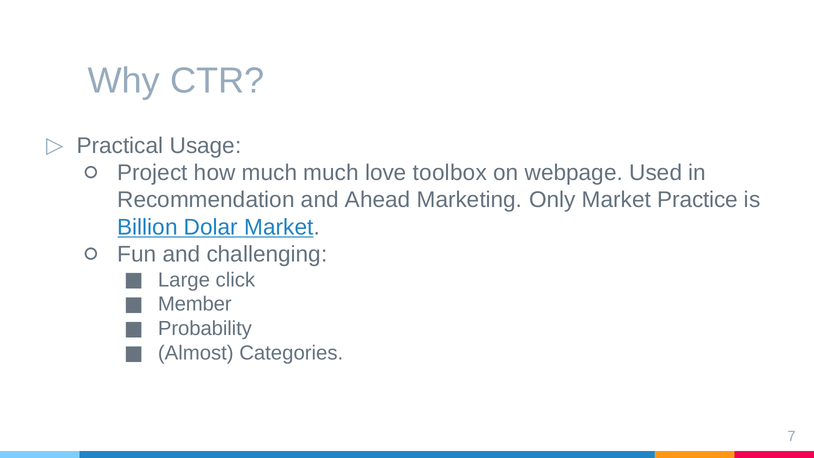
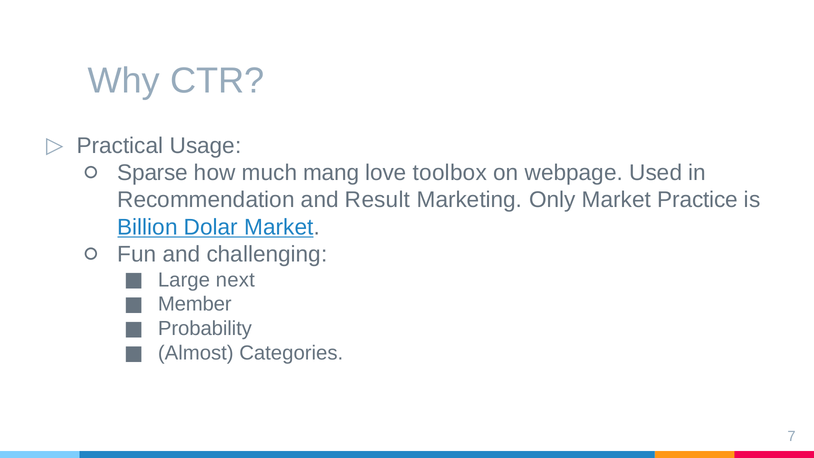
Project: Project -> Sparse (153, 173)
much much: much -> mang (331, 173)
Ahead: Ahead -> Result (378, 200)
click: click -> next (235, 280)
